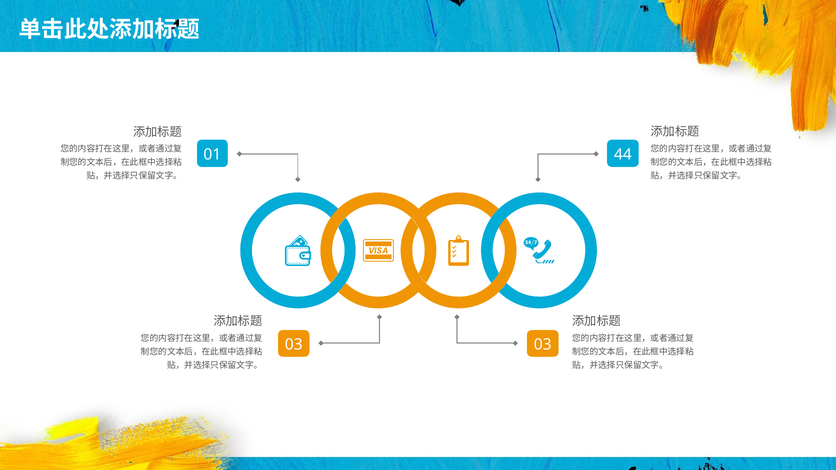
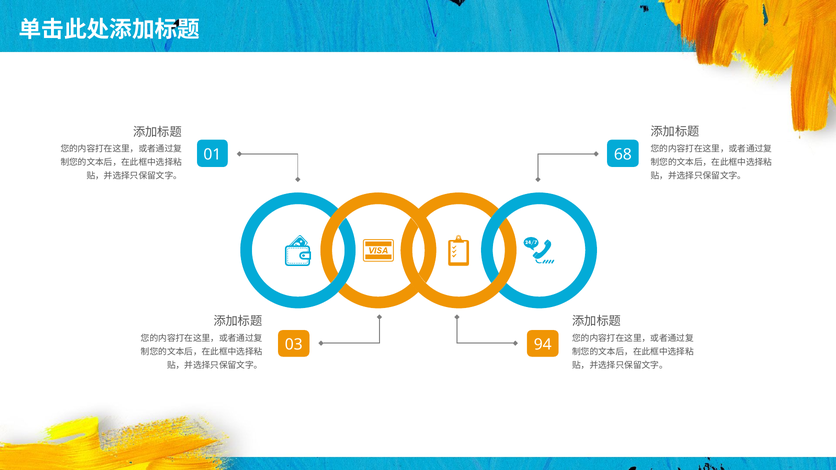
44: 44 -> 68 (623, 154)
03 03: 03 -> 94 (543, 345)
